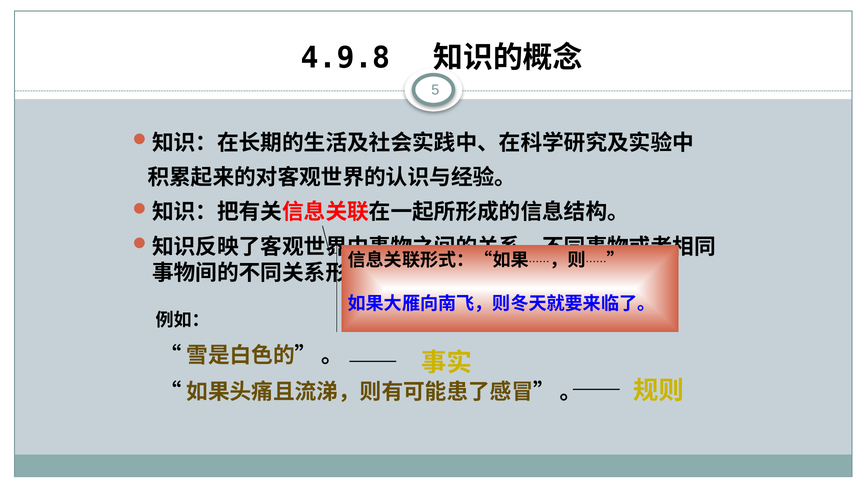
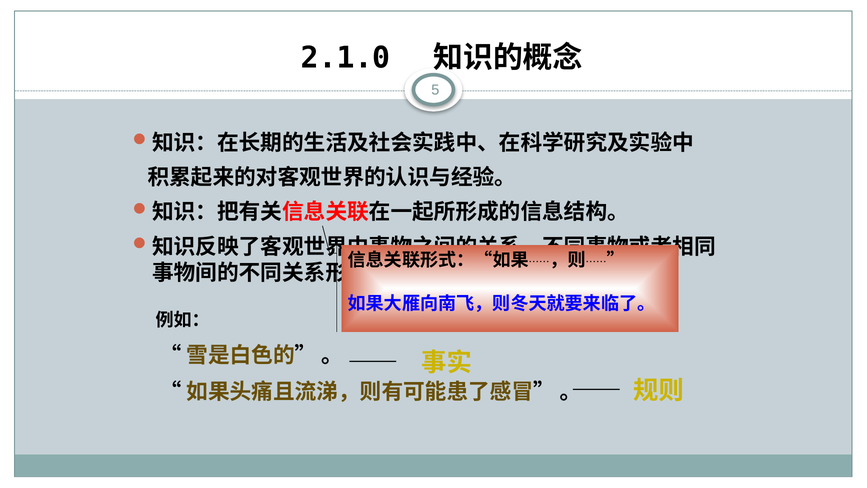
4.9.8: 4.9.8 -> 2.1.0 (346, 58)
